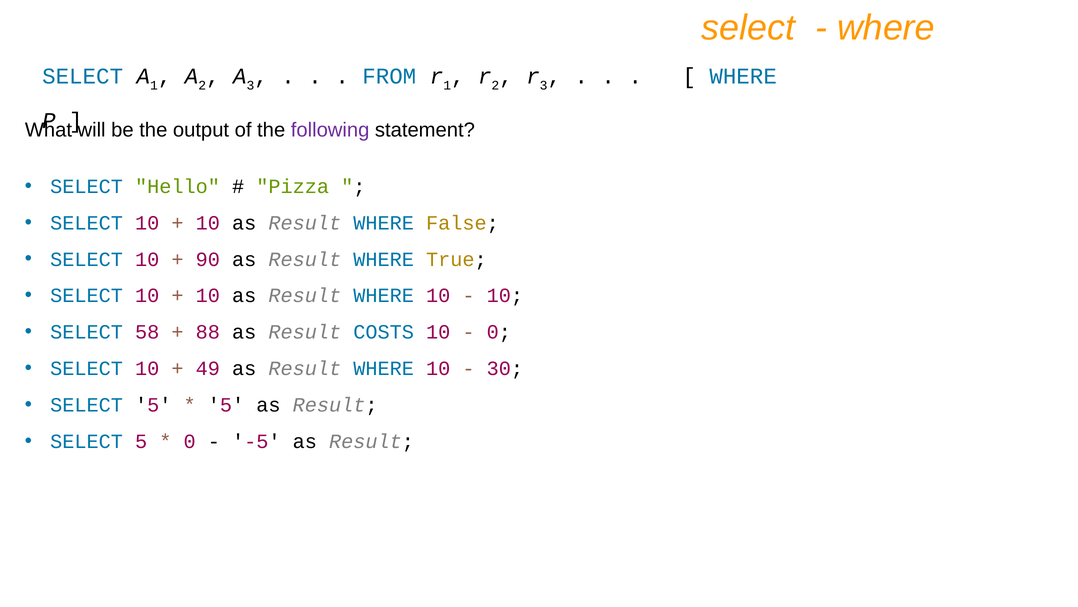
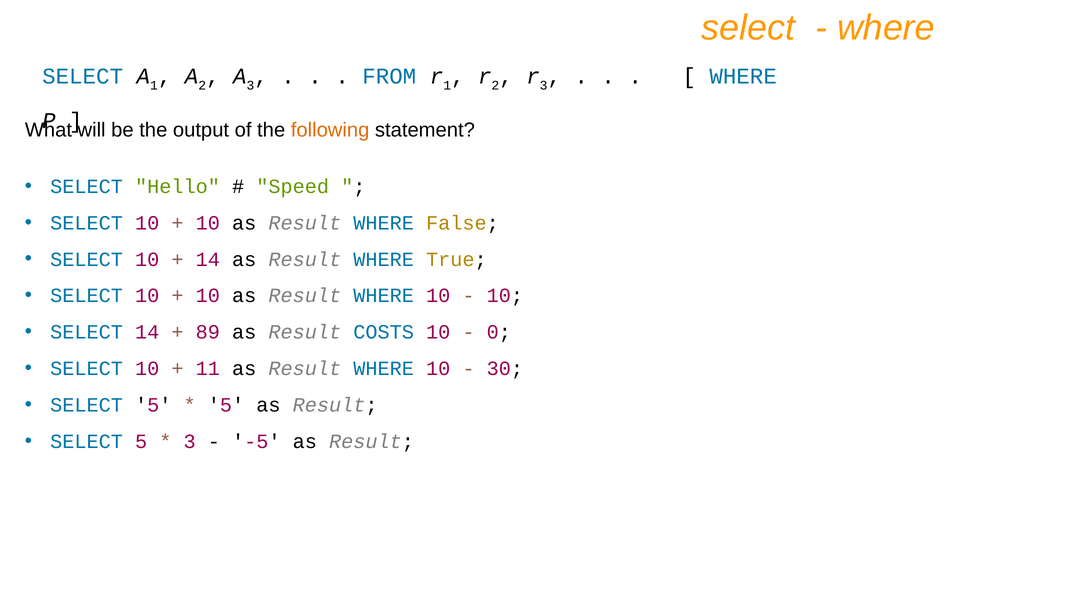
following colour: purple -> orange (330, 130)
Pizza: Pizza -> Speed (293, 186)
90: 90 -> 14 (208, 259)
SELECT 58: 58 -> 14 (147, 332)
88: 88 -> 89 (208, 332)
49: 49 -> 11 (208, 368)
0: 0 -> 3 (190, 441)
